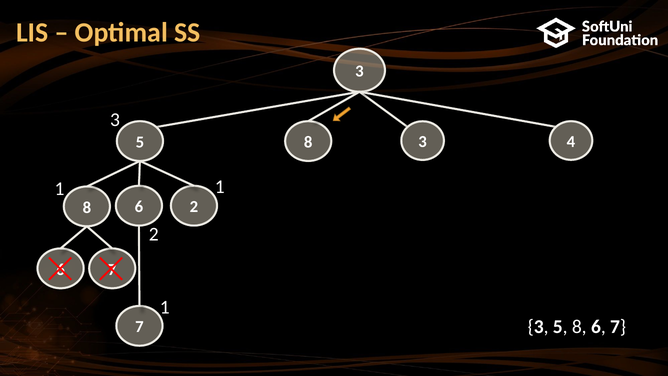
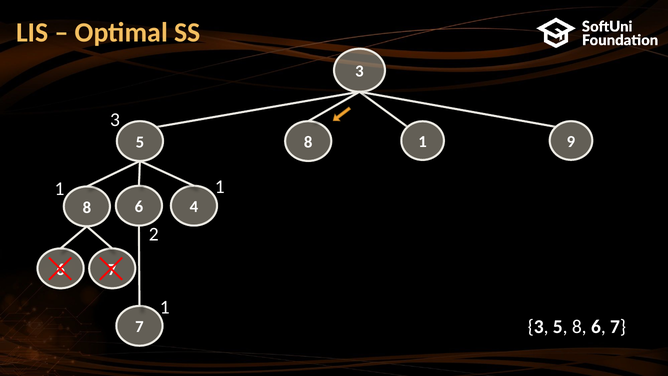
5 3: 3 -> 1 (423, 142)
4: 4 -> 9 (571, 142)
8 2: 2 -> 4 (194, 207)
